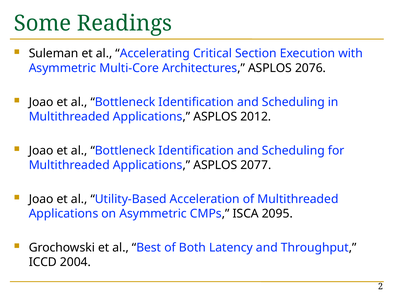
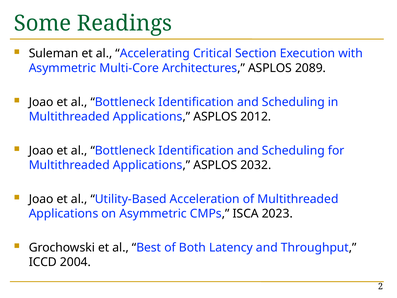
2076: 2076 -> 2089 (311, 68)
2077: 2077 -> 2032 (256, 165)
2095: 2095 -> 2023 (277, 213)
